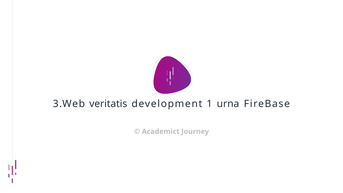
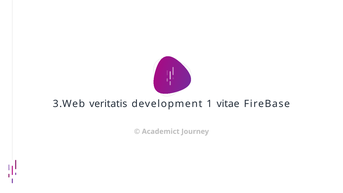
urna: urna -> vitae (228, 104)
